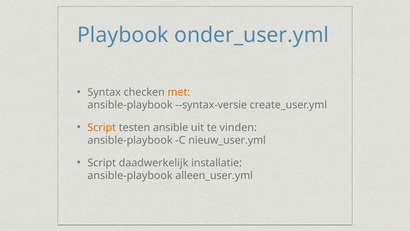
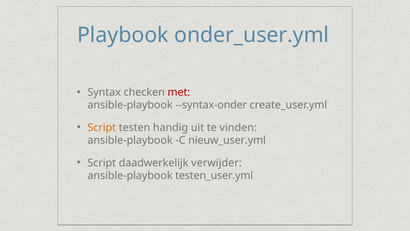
met colour: orange -> red (179, 92)
--syntax-versie: --syntax-versie -> --syntax-onder (211, 105)
ansible: ansible -> handig (171, 127)
installatie: installatie -> verwijder (217, 163)
alleen_user.yml: alleen_user.yml -> testen_user.yml (214, 175)
